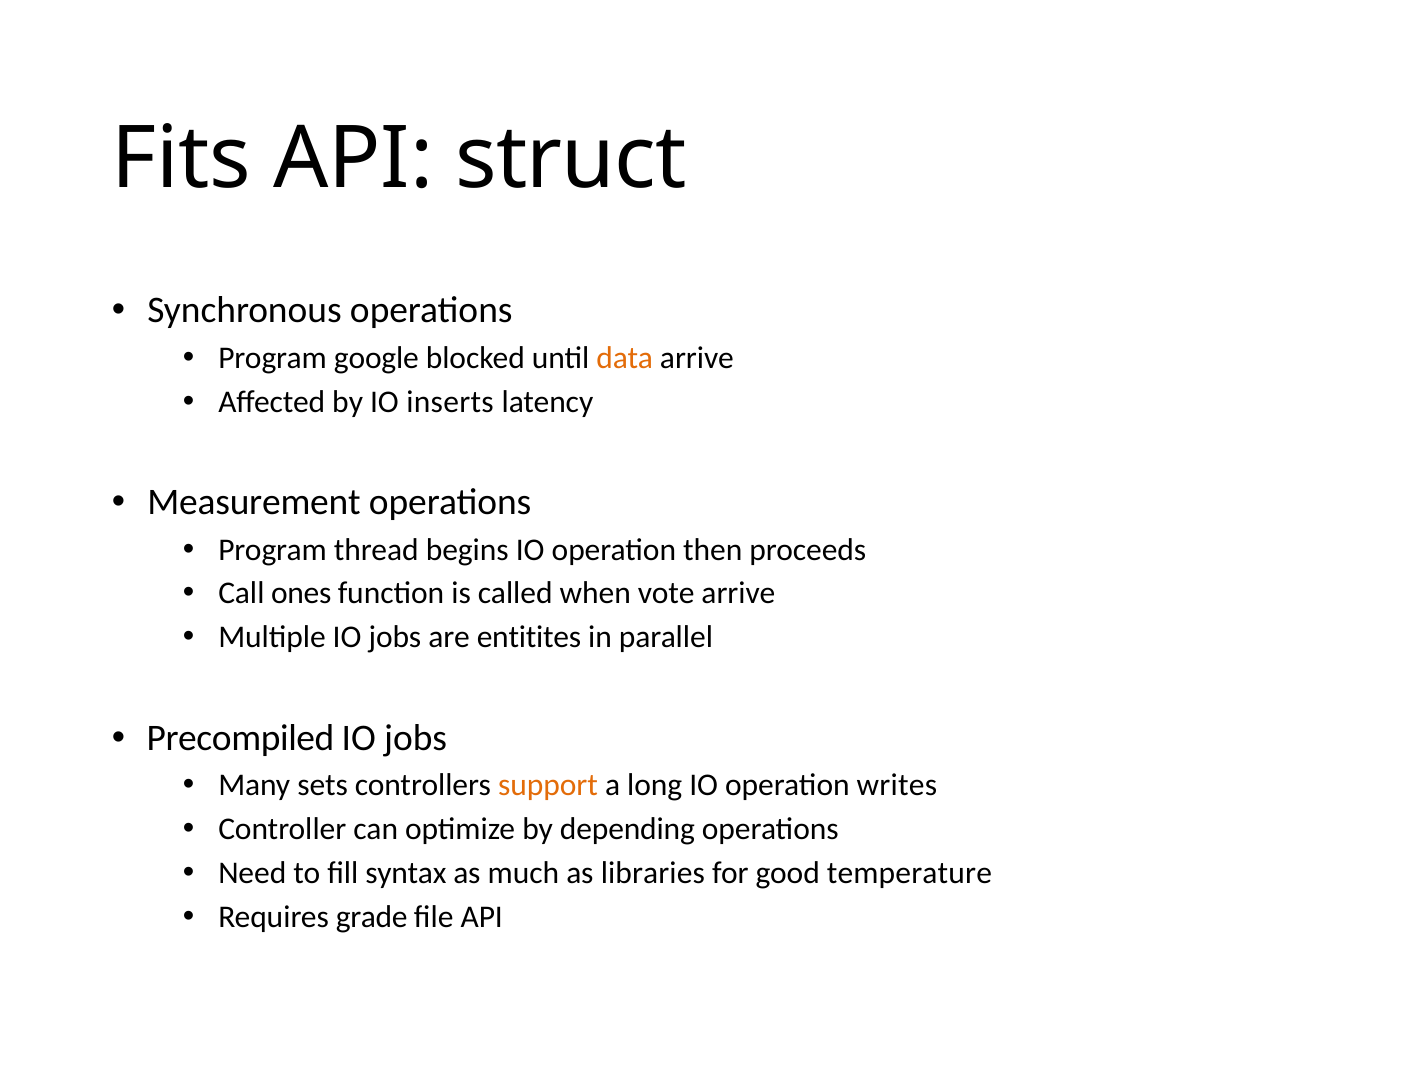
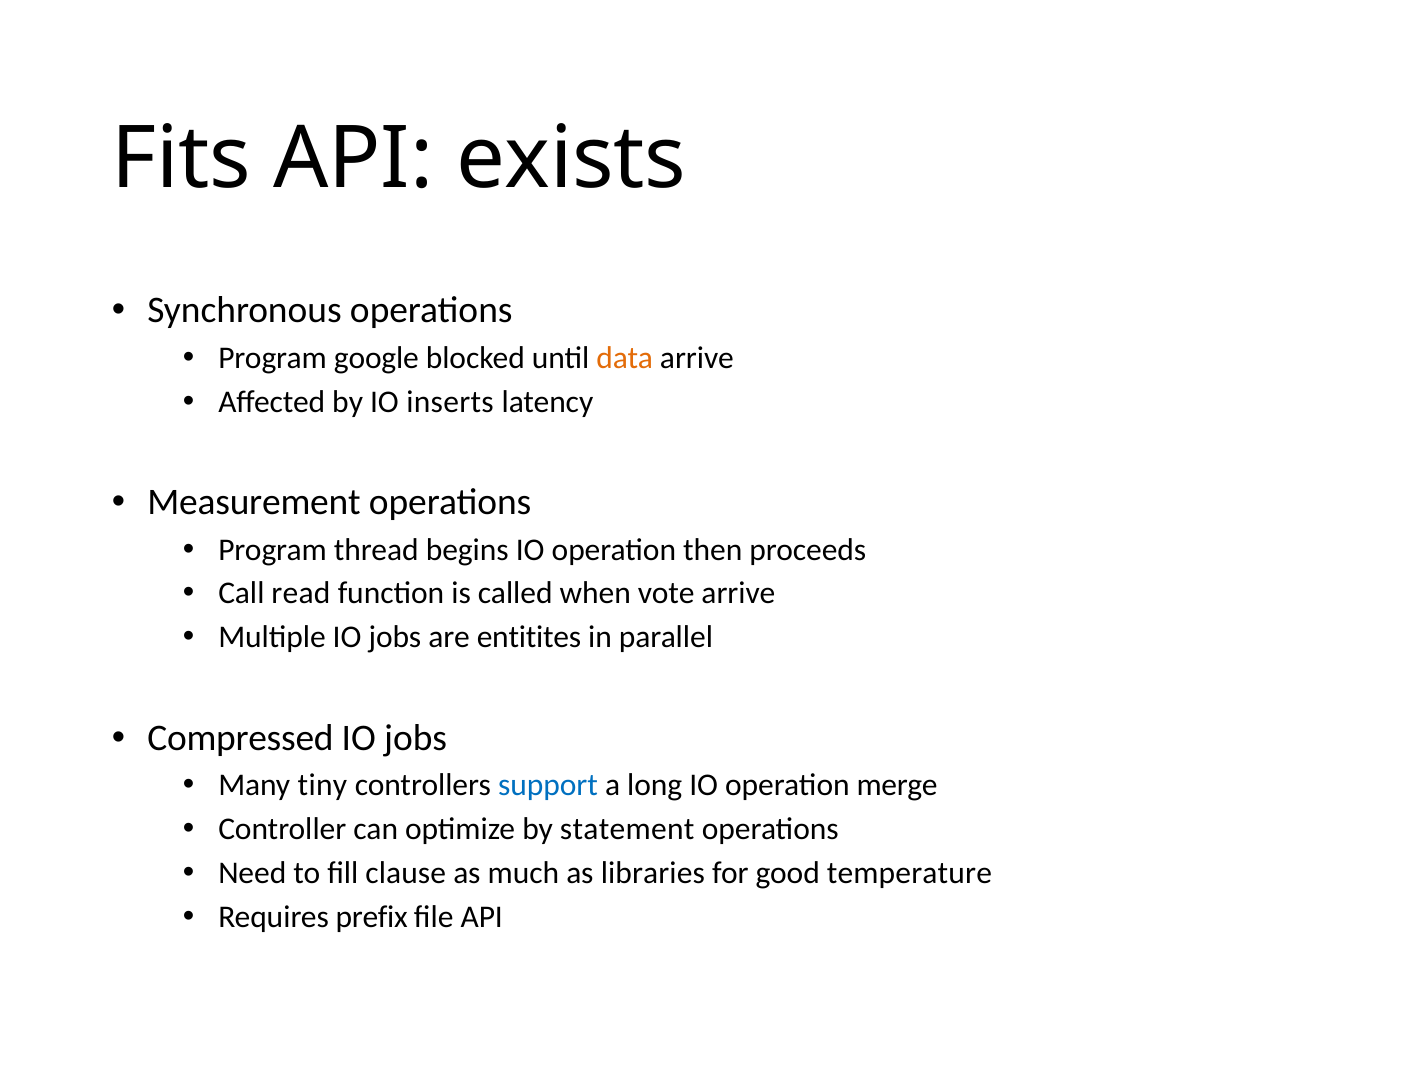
struct: struct -> exists (571, 159)
ones: ones -> read (301, 593)
Precompiled: Precompiled -> Compressed (240, 738)
sets: sets -> tiny (322, 785)
support colour: orange -> blue (548, 785)
writes: writes -> merge (897, 785)
depending: depending -> statement (627, 829)
syntax: syntax -> clause (406, 873)
grade: grade -> prefix (372, 917)
